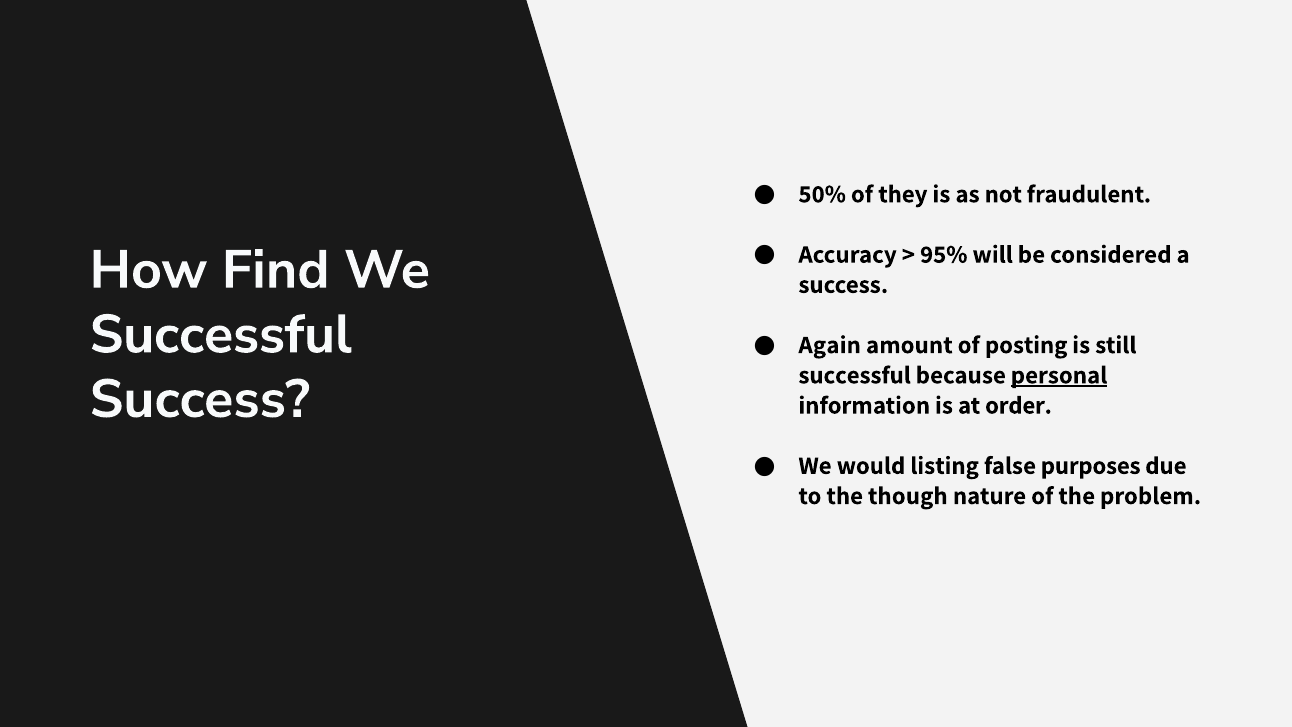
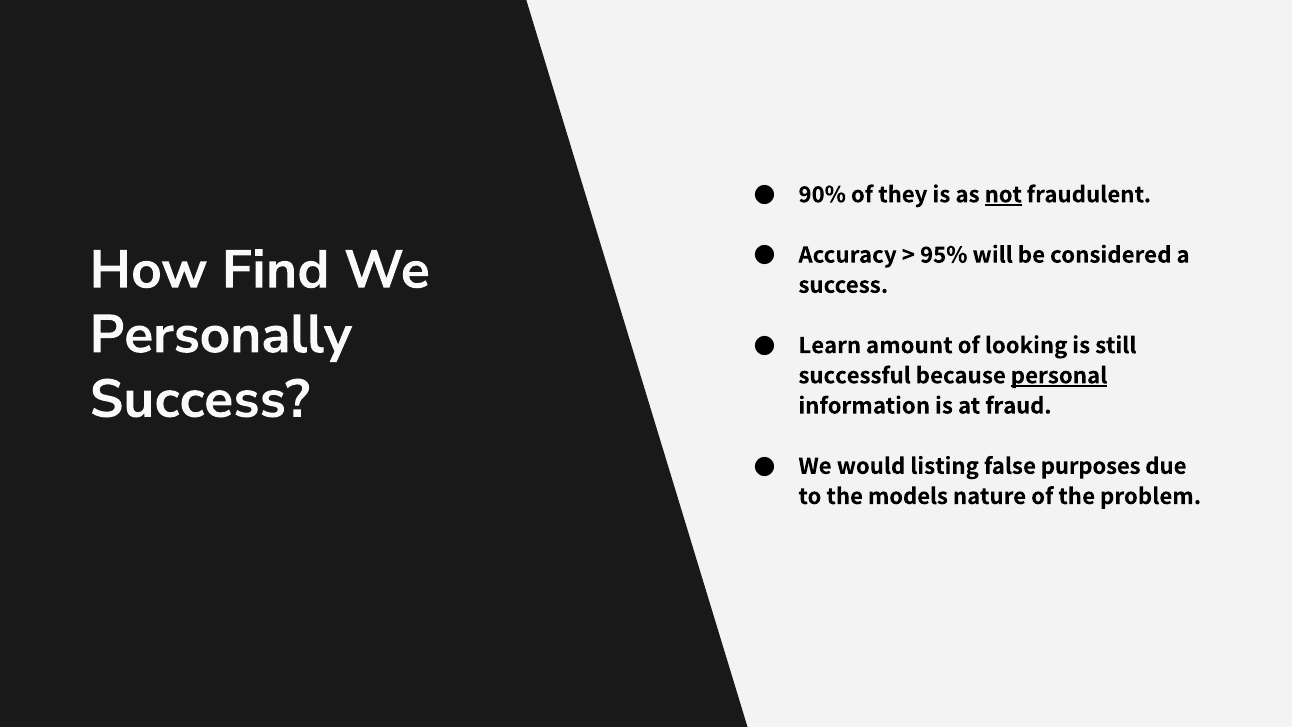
50%: 50% -> 90% (822, 194)
not underline: none -> present (1003, 194)
Successful: Successful -> Personally (221, 334)
Again: Again -> Learn (830, 345)
posting: posting -> looking (1026, 345)
order: order -> fraud (1018, 405)
though: though -> models (908, 496)
